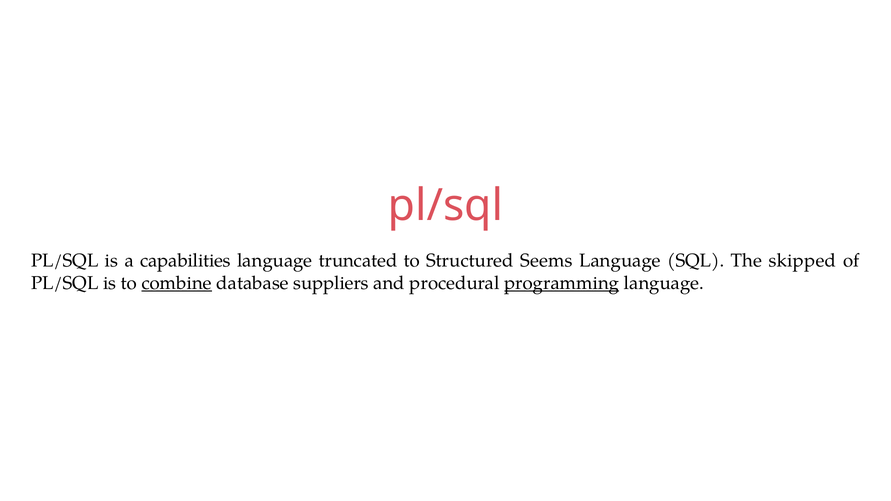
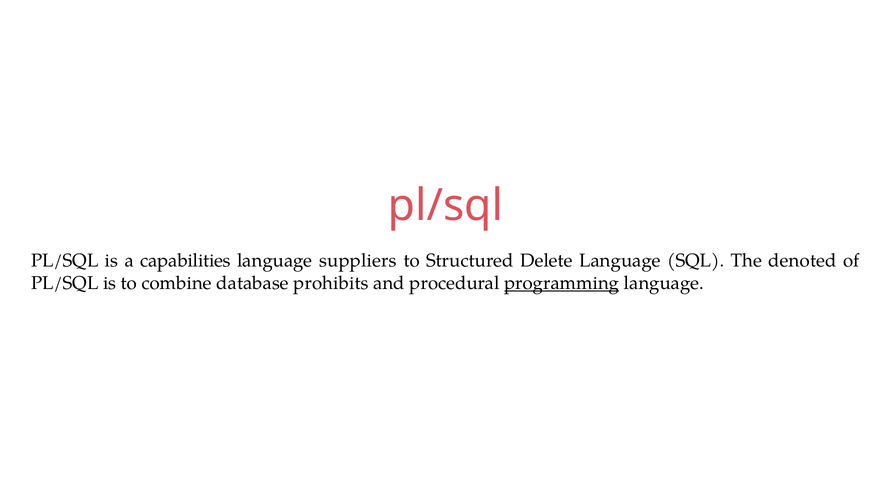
truncated: truncated -> suppliers (358, 261)
Seems: Seems -> Delete (547, 261)
skipped: skipped -> denoted (802, 261)
combine underline: present -> none (177, 283)
suppliers: suppliers -> prohibits (331, 283)
